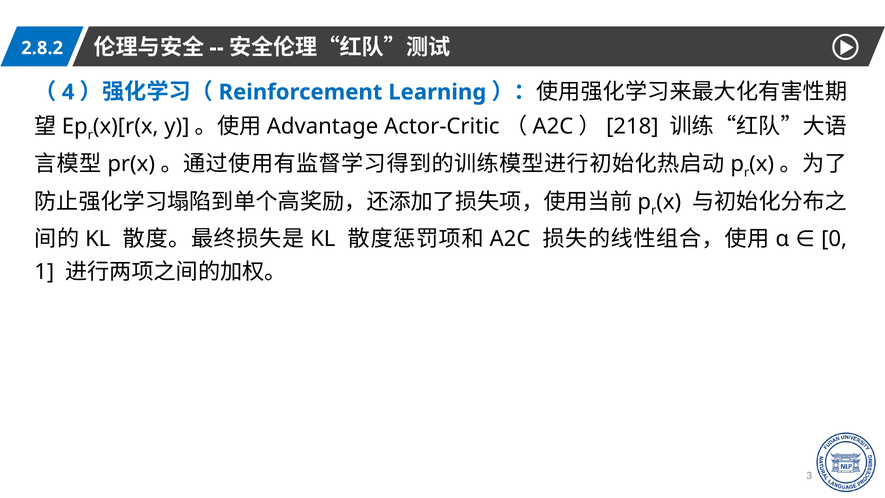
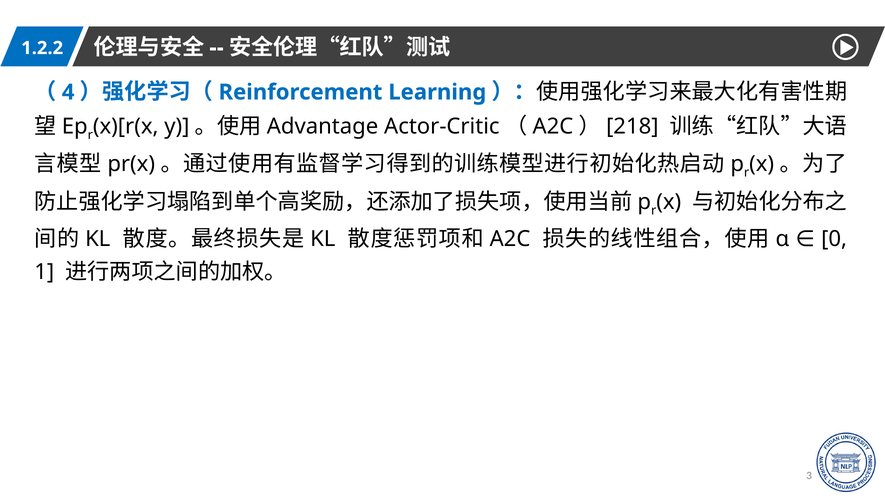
2.8.2: 2.8.2 -> 1.2.2 (42, 48)
